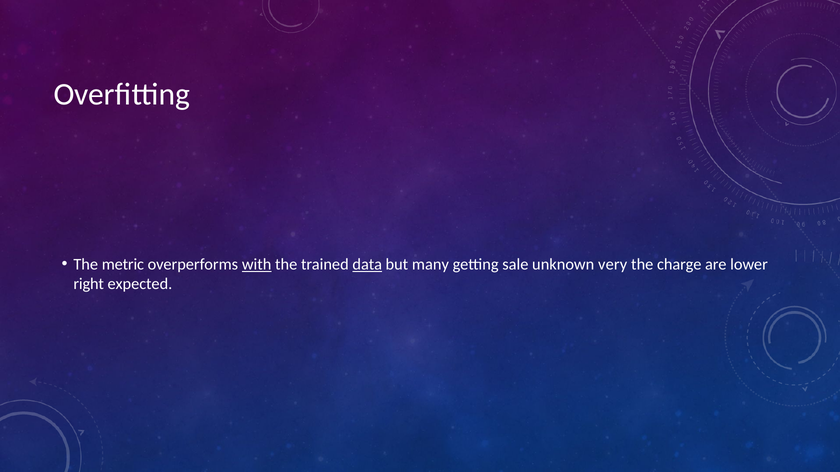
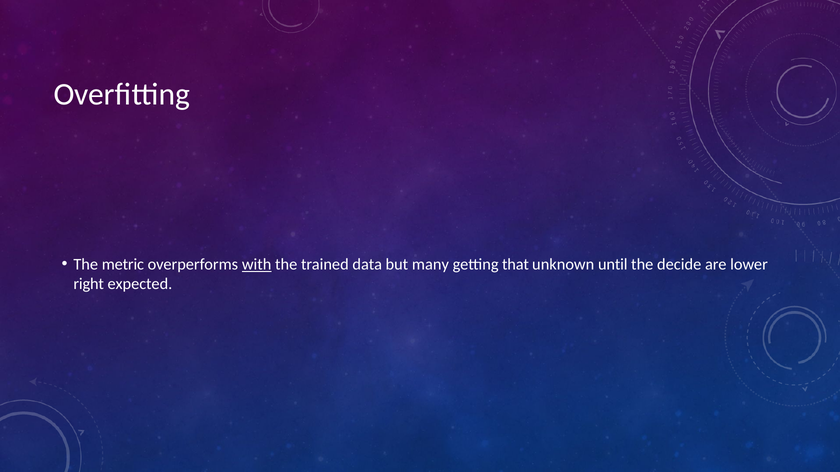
data underline: present -> none (367, 265)
sale: sale -> that (515, 265)
very: very -> until (613, 265)
charge: charge -> decide (679, 265)
